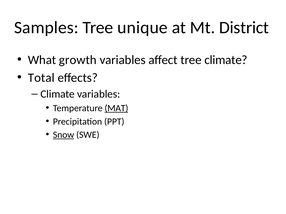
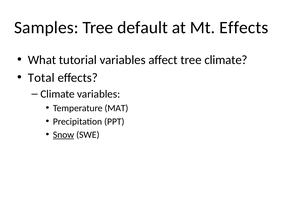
unique: unique -> default (143, 28)
Mt District: District -> Effects (244, 28)
growth: growth -> tutorial (78, 60)
MAT underline: present -> none (116, 108)
